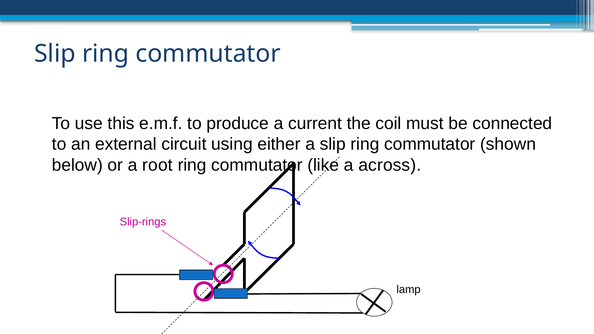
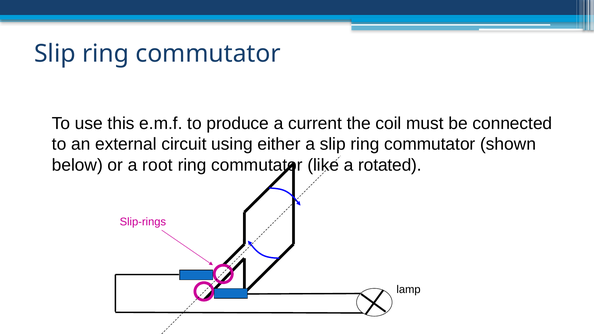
across: across -> rotated (390, 165)
